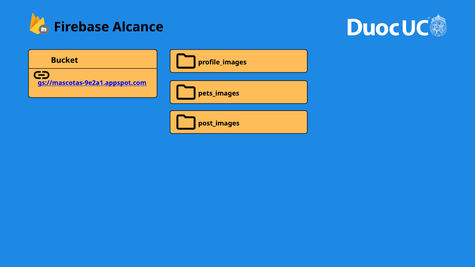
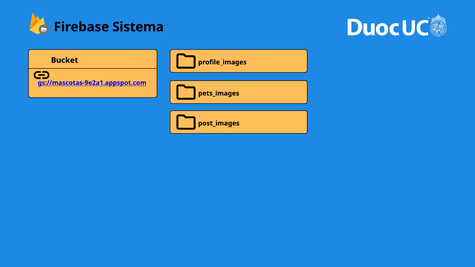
Alcance: Alcance -> Sistema (138, 27)
